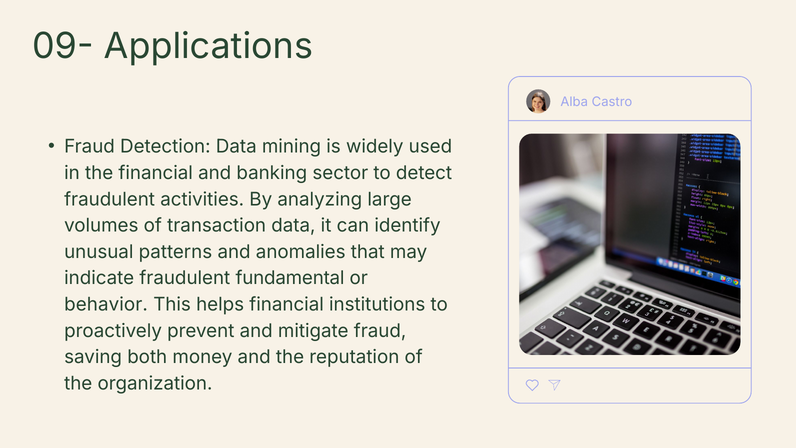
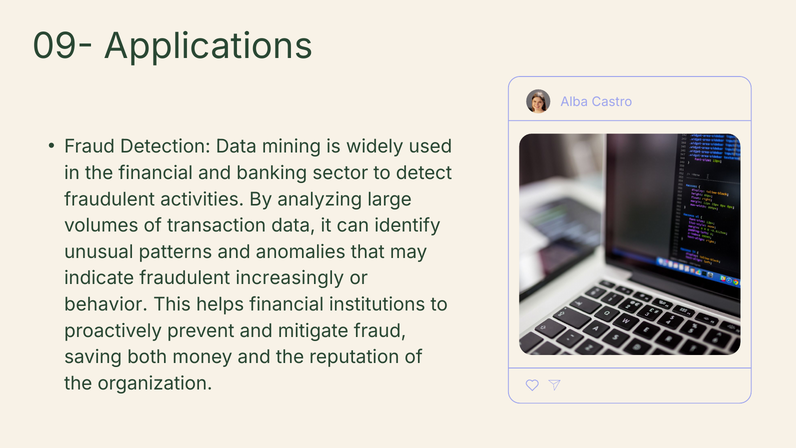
fundamental: fundamental -> increasingly (290, 278)
